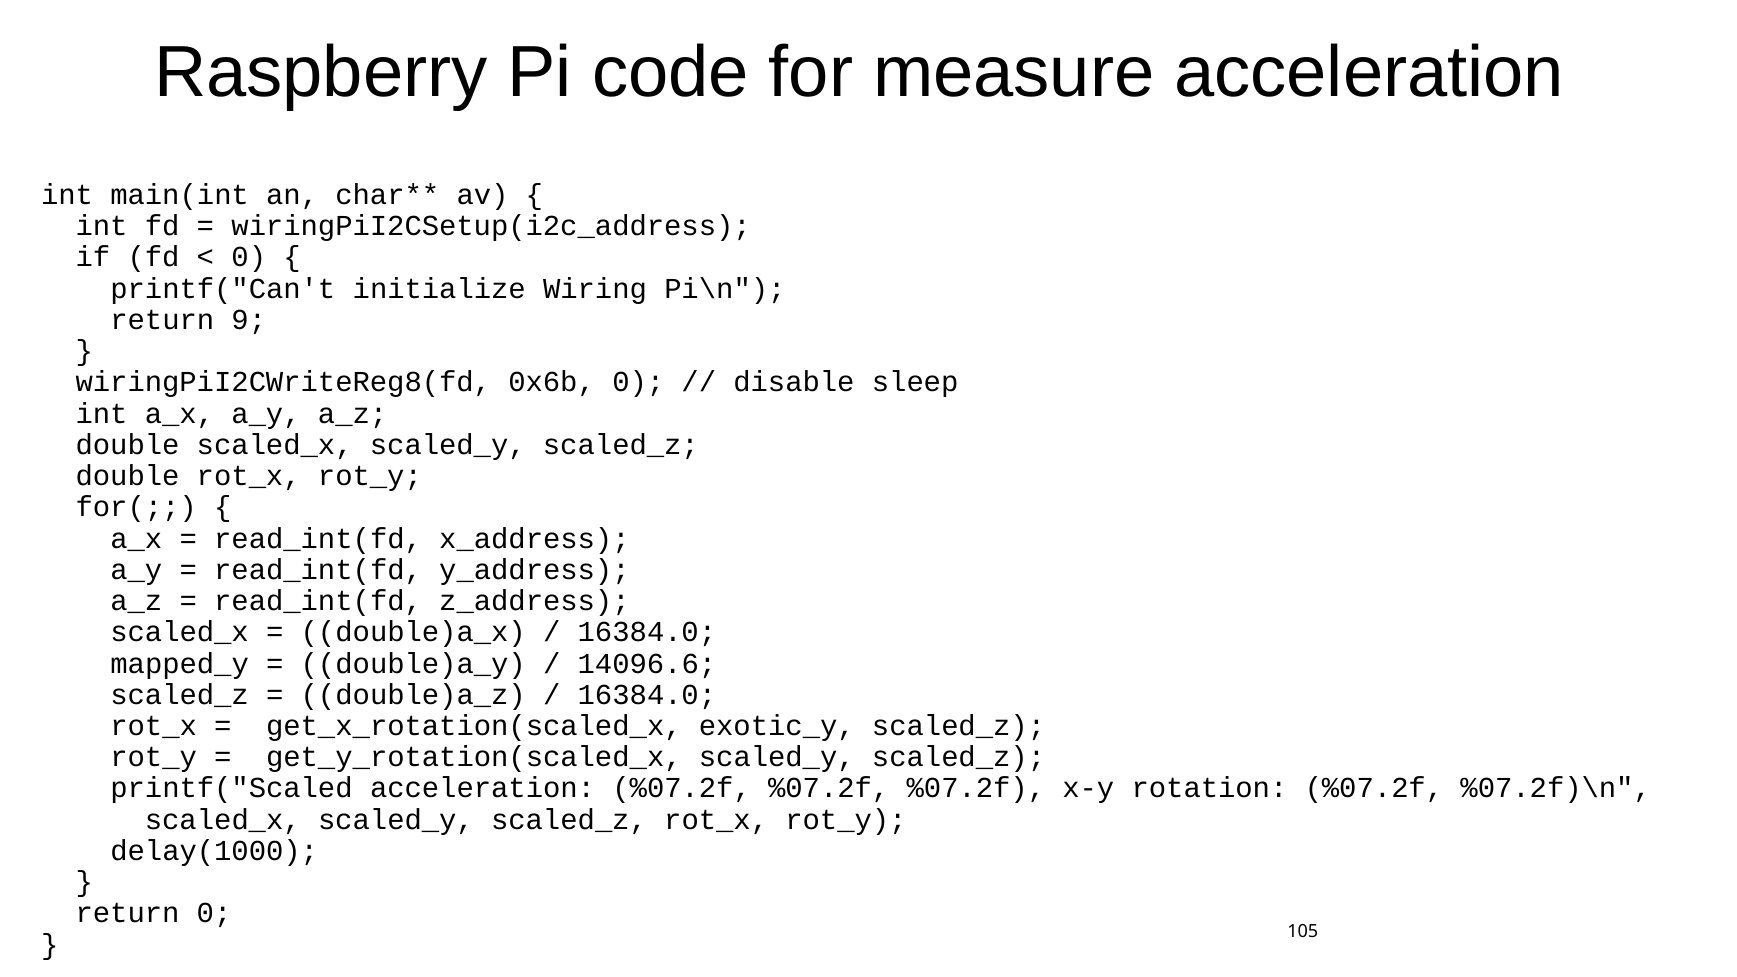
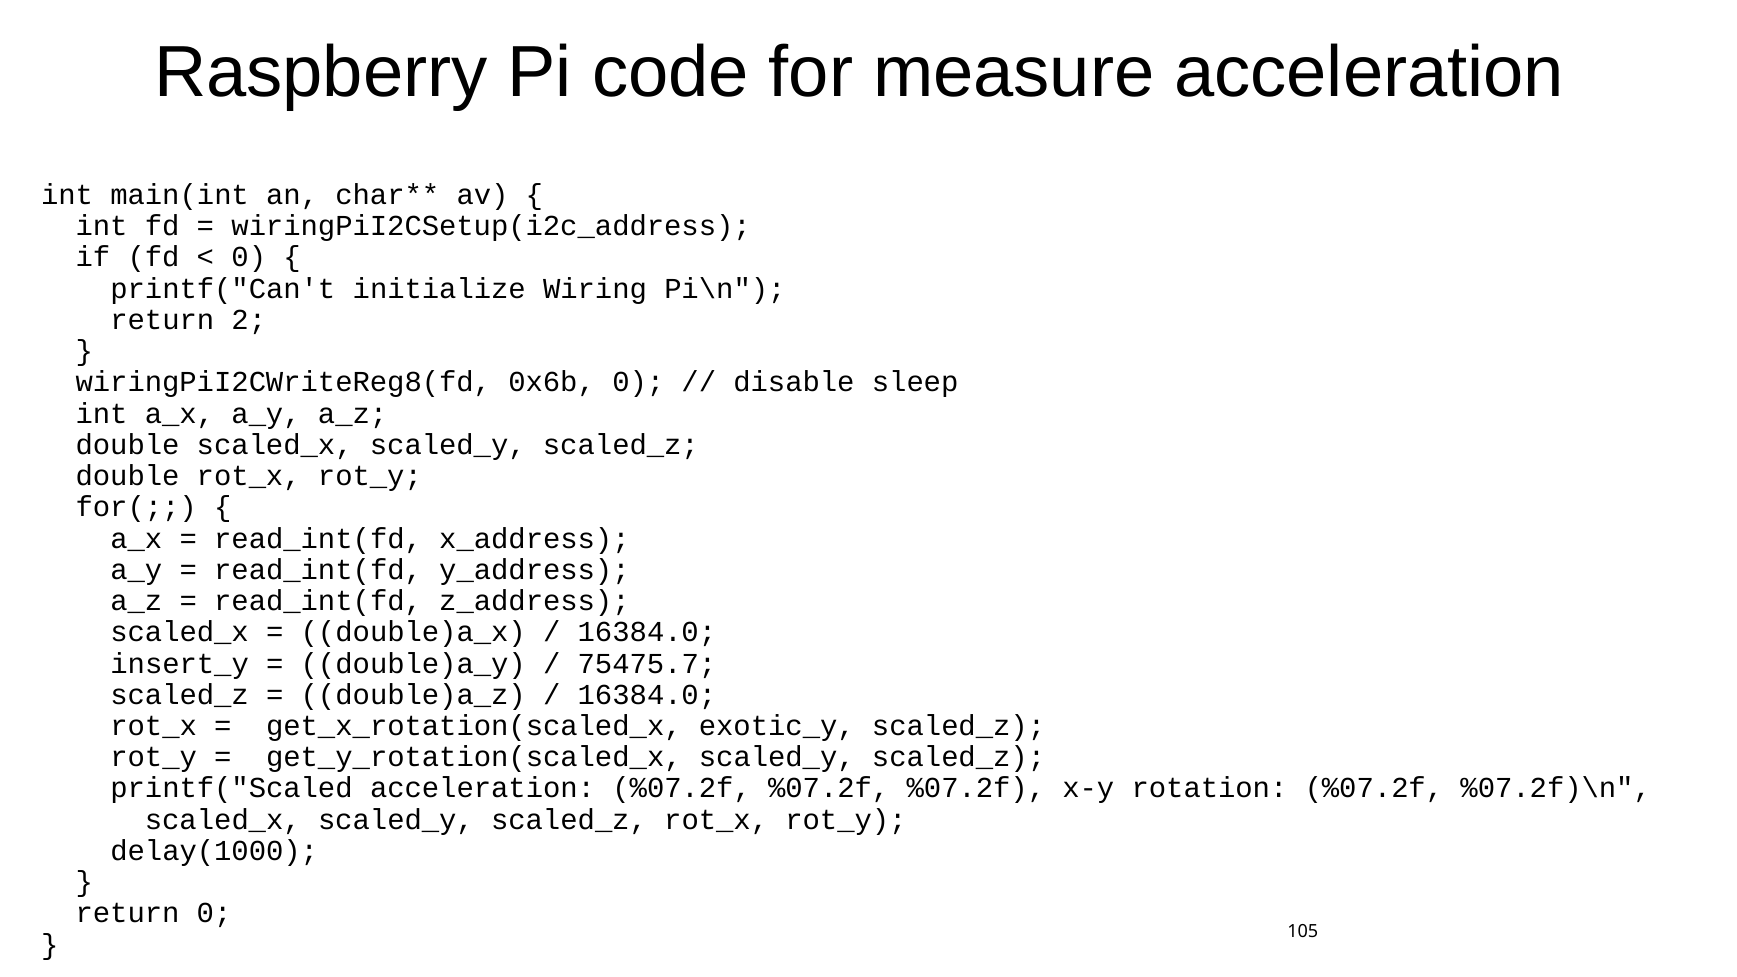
9: 9 -> 2 (249, 320)
mapped_y: mapped_y -> insert_y (180, 664)
14096.6: 14096.6 -> 75475.7 (647, 664)
